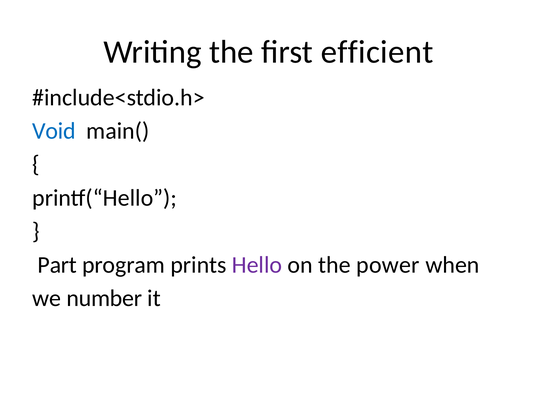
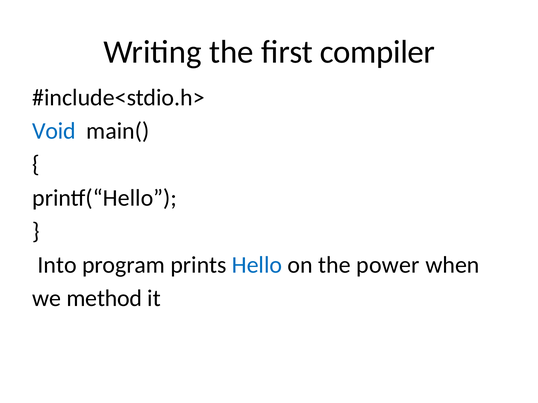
efficient: efficient -> compiler (377, 52)
Part: Part -> Into (57, 265)
Hello colour: purple -> blue (257, 265)
number: number -> method (104, 299)
